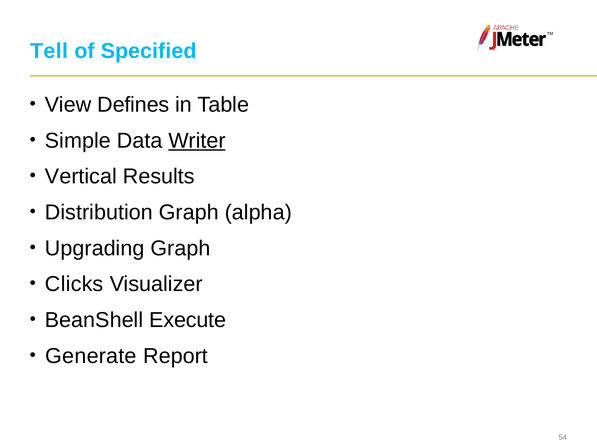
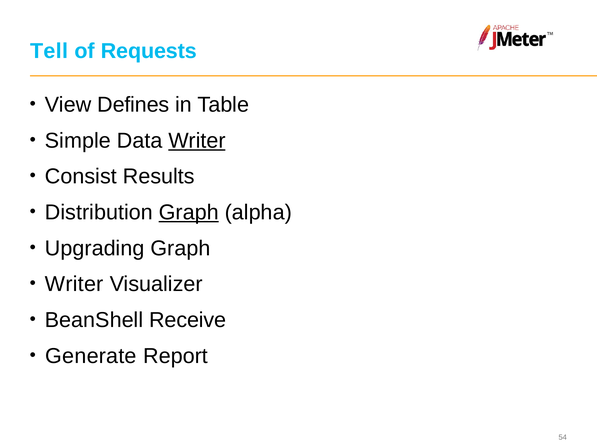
Specified: Specified -> Requests (149, 51)
Vertical: Vertical -> Consist (81, 176)
Graph underline: none -> present (189, 212)
Clicks: Clicks -> Writer (74, 284)
Execute: Execute -> Receive (188, 320)
